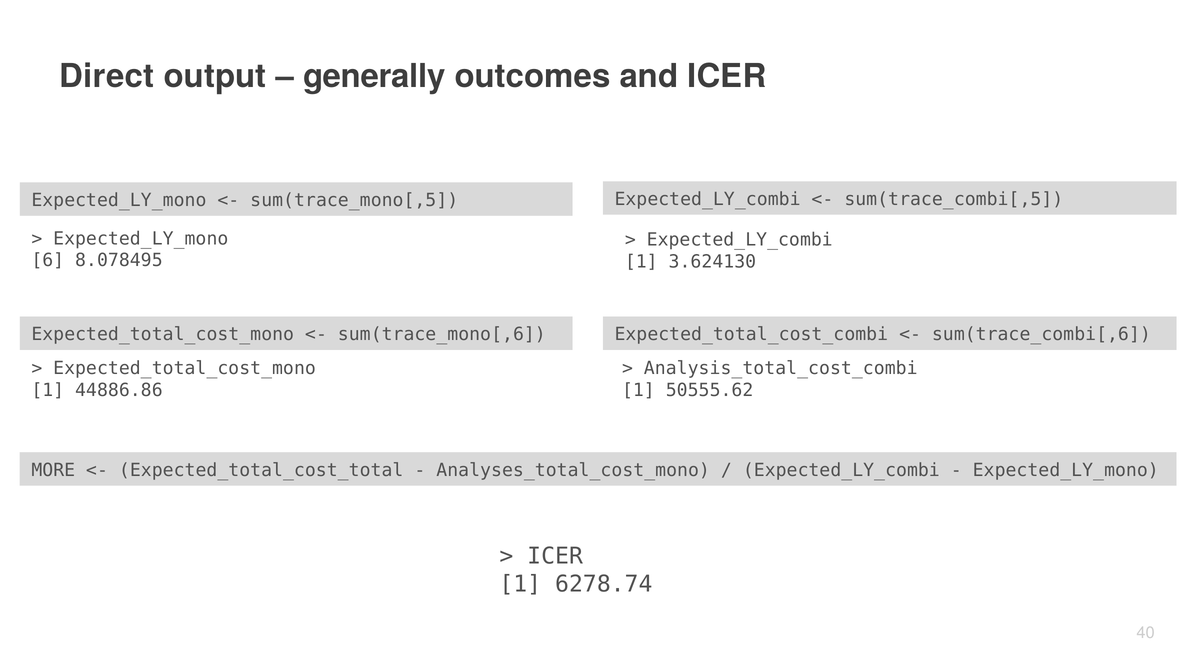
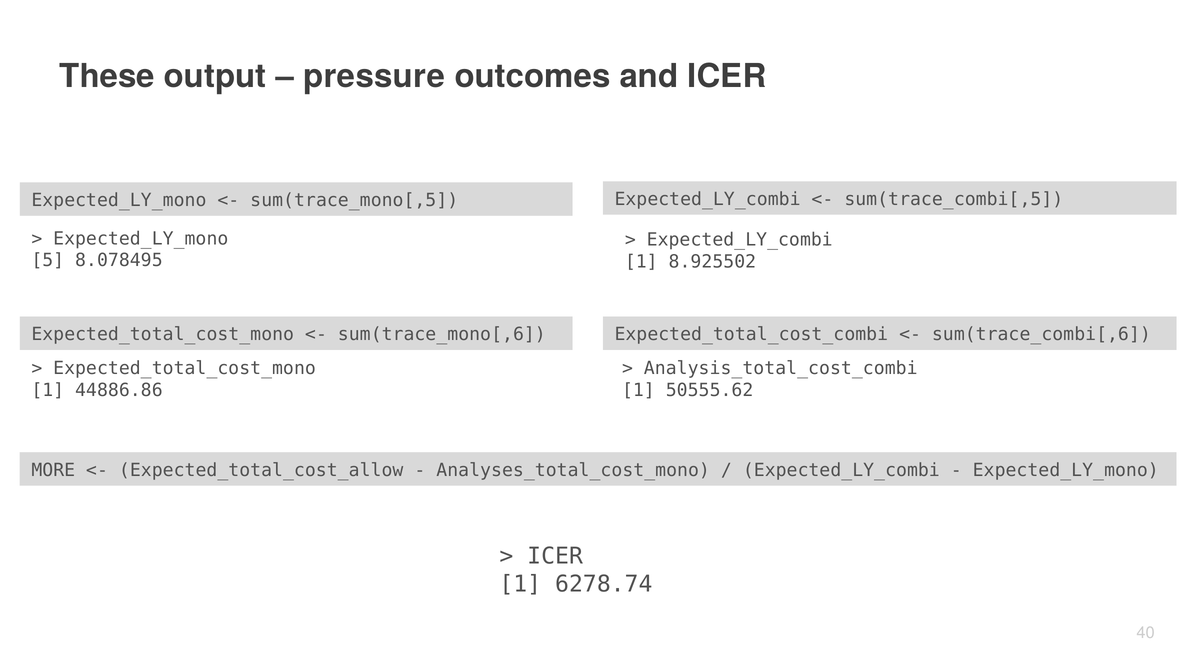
Direct: Direct -> These (107, 76)
generally: generally -> pressure (374, 76)
6: 6 -> 5 (48, 260)
3.624130: 3.624130 -> 8.925502 (712, 262)
Expected_total_cost_total: Expected_total_cost_total -> Expected_total_cost_allow (261, 470)
